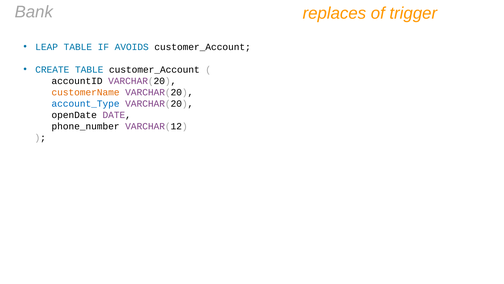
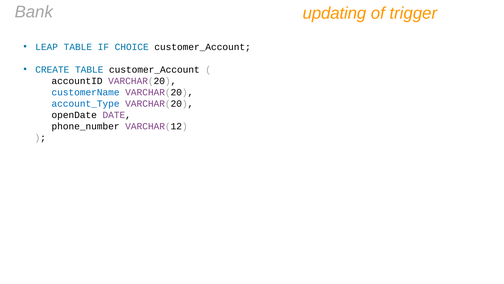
replaces: replaces -> updating (334, 13)
AVOIDS: AVOIDS -> CHOICE (132, 47)
customerName colour: orange -> blue (86, 92)
